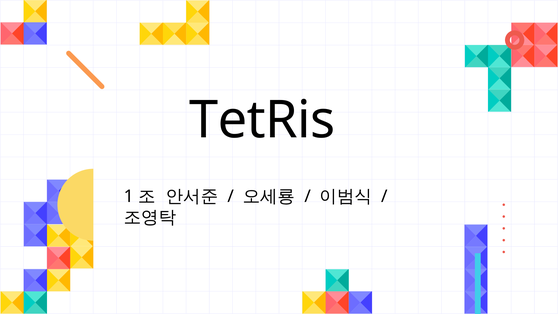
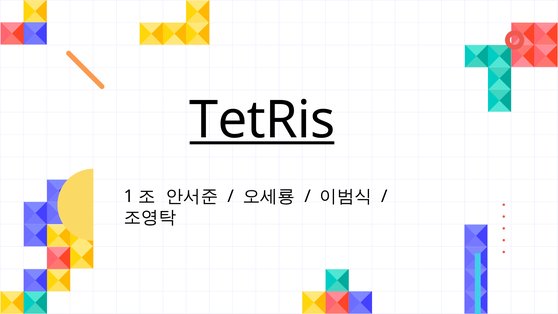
TetRis underline: none -> present (262, 120)
